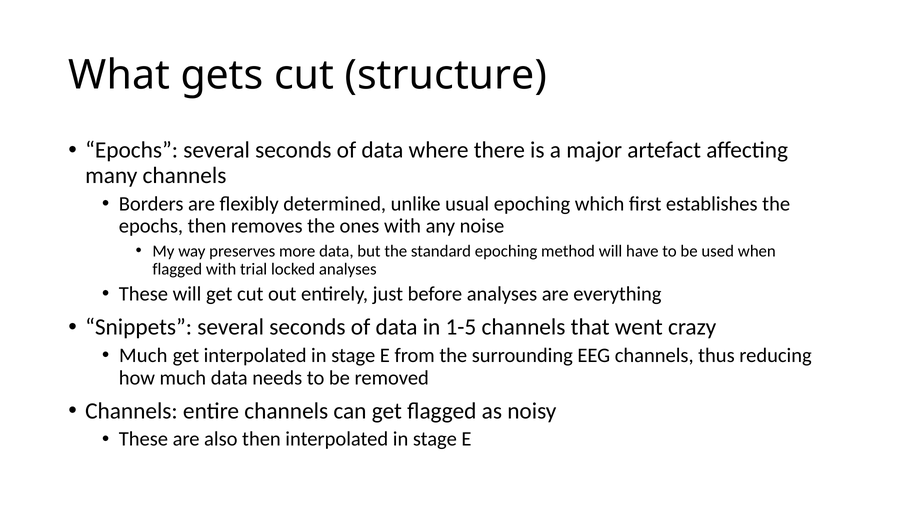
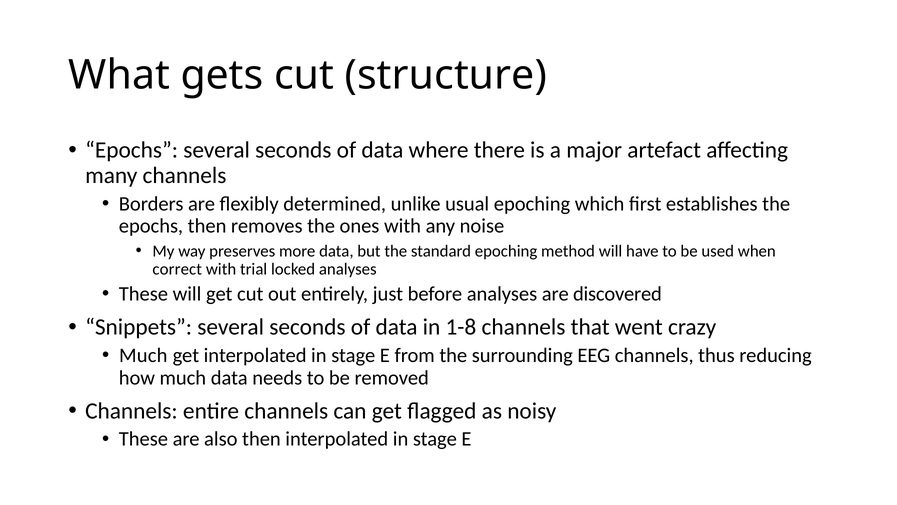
flagged: flagged -> correct (177, 269)
everything: everything -> discovered (617, 294)
1-5: 1-5 -> 1-8 (461, 327)
